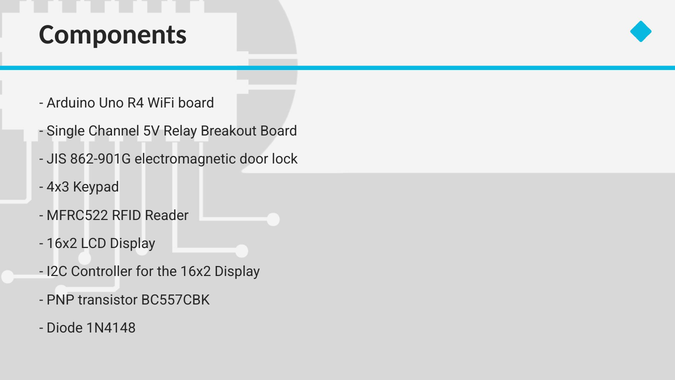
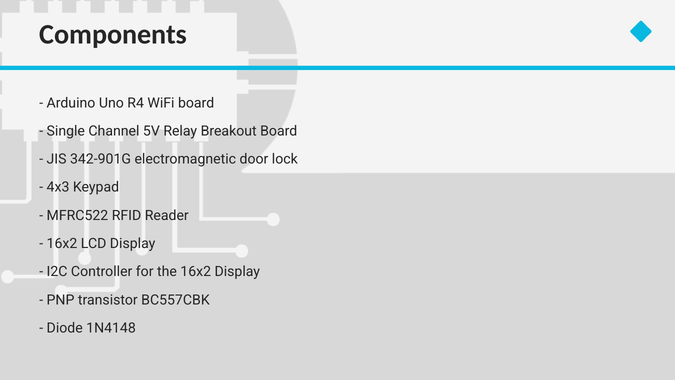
862-901G: 862-901G -> 342-901G (101, 159)
